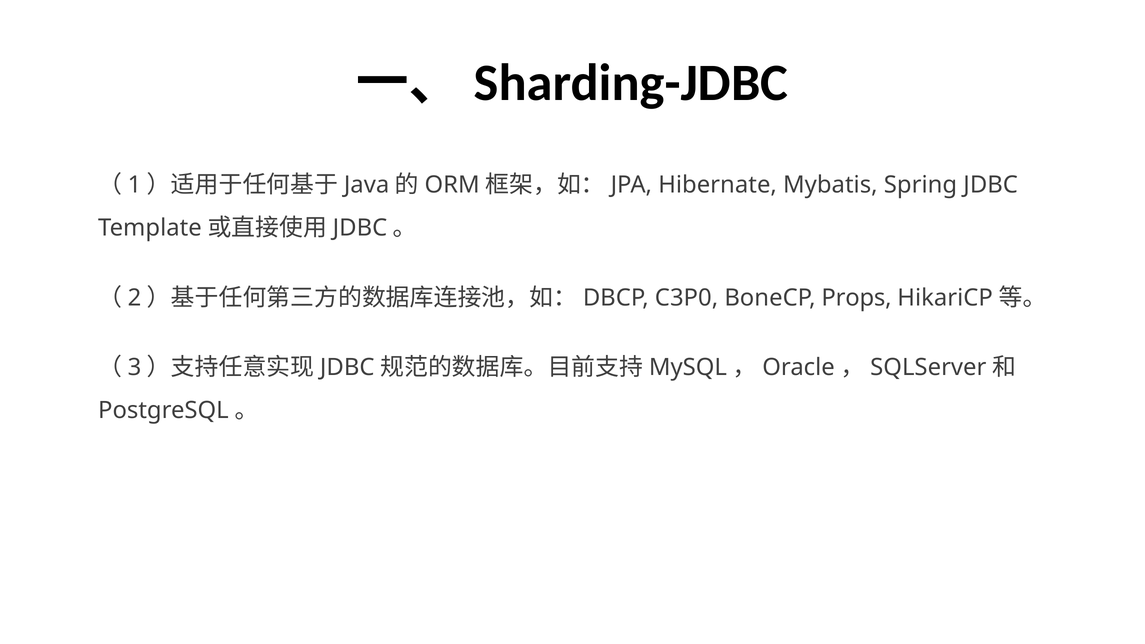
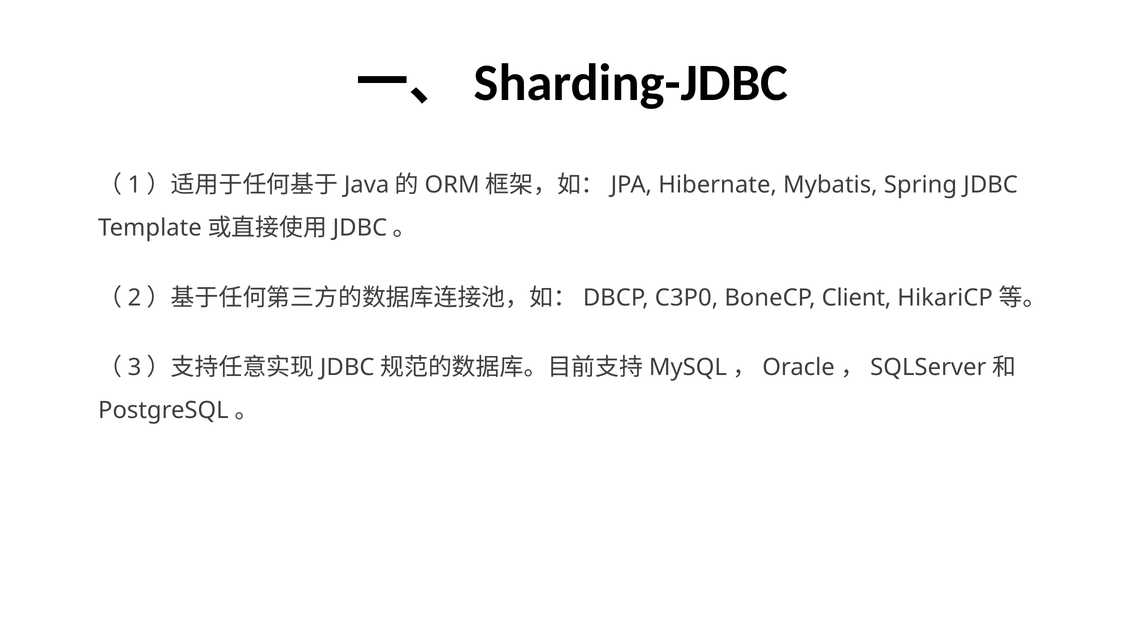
Props: Props -> Client (856, 298)
